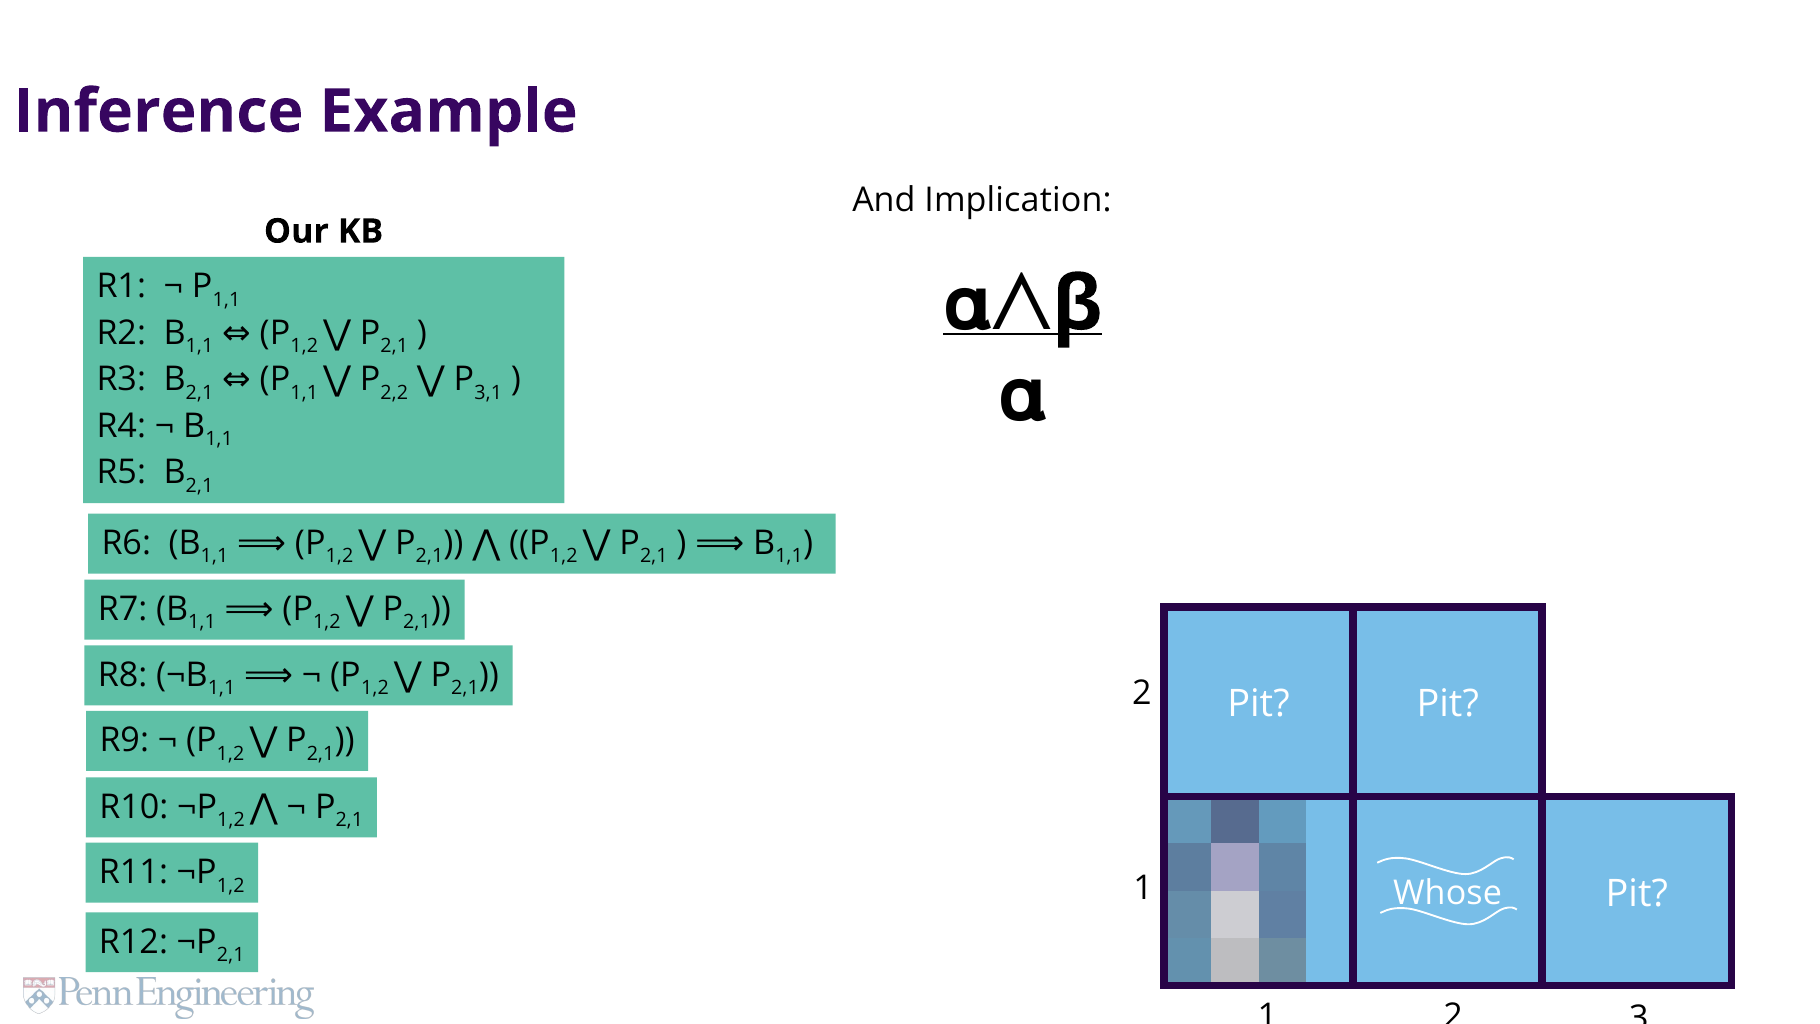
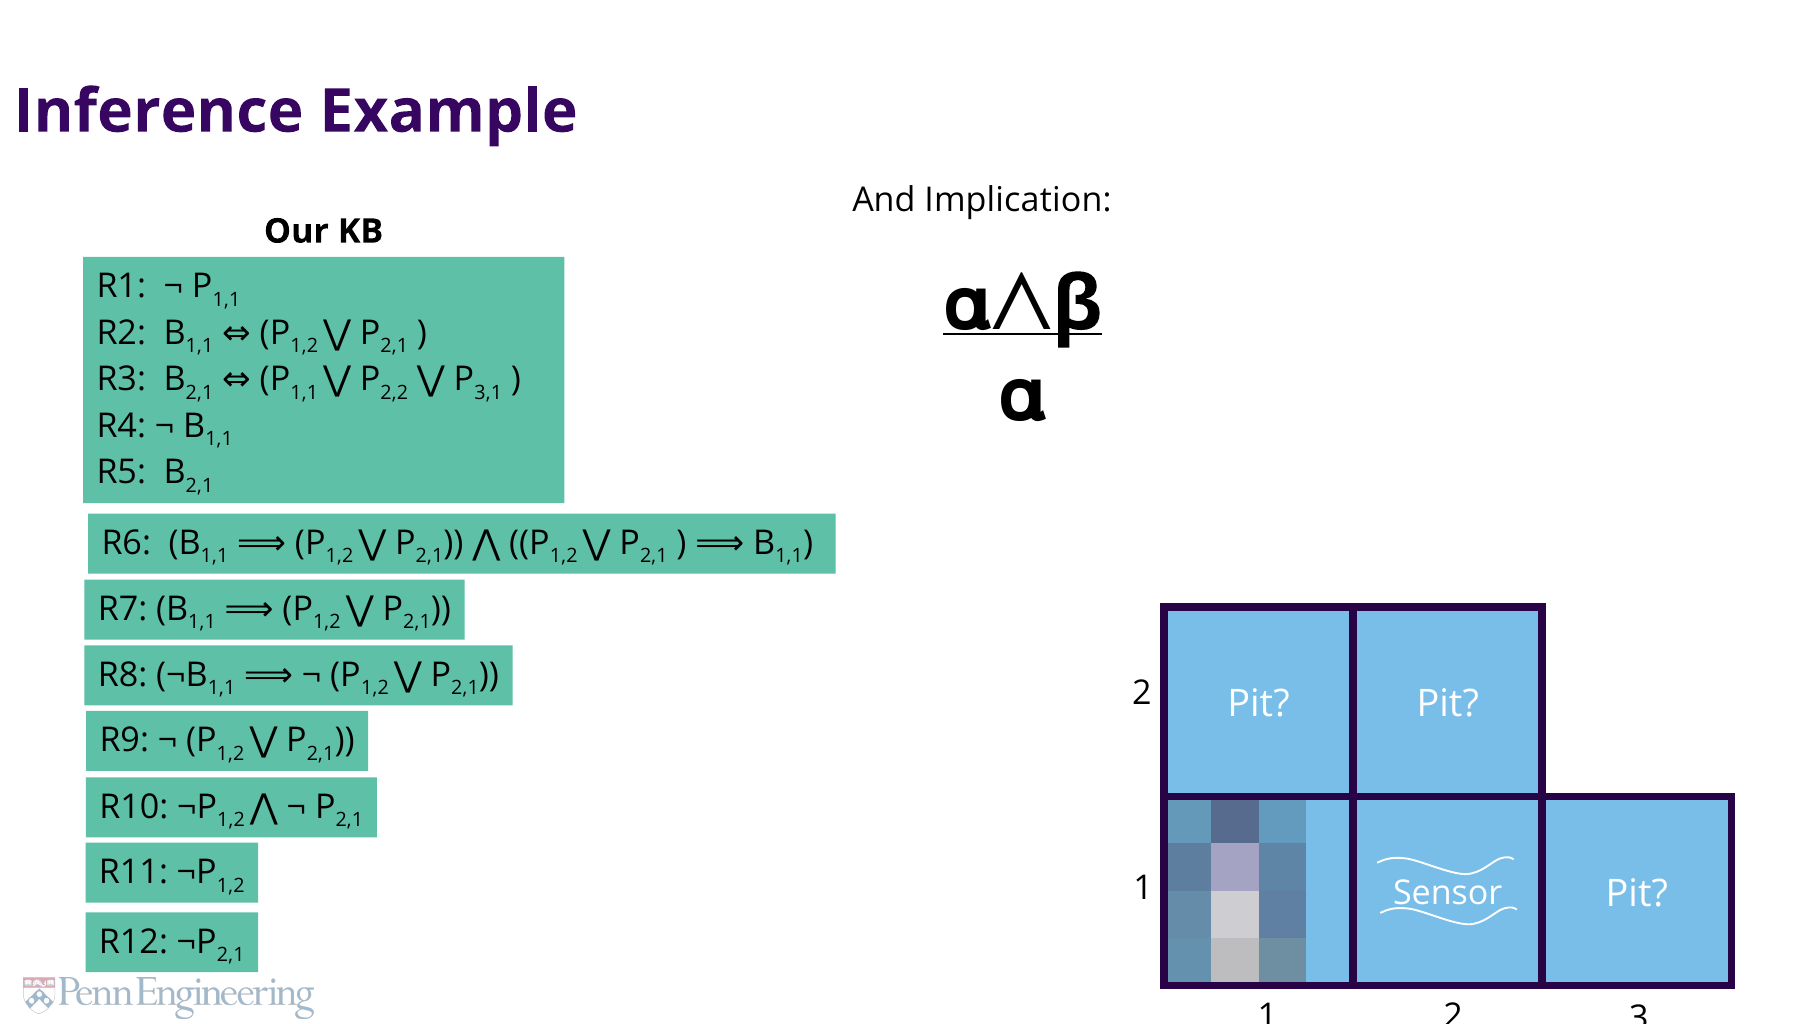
Whose: Whose -> Sensor (1448, 893)
